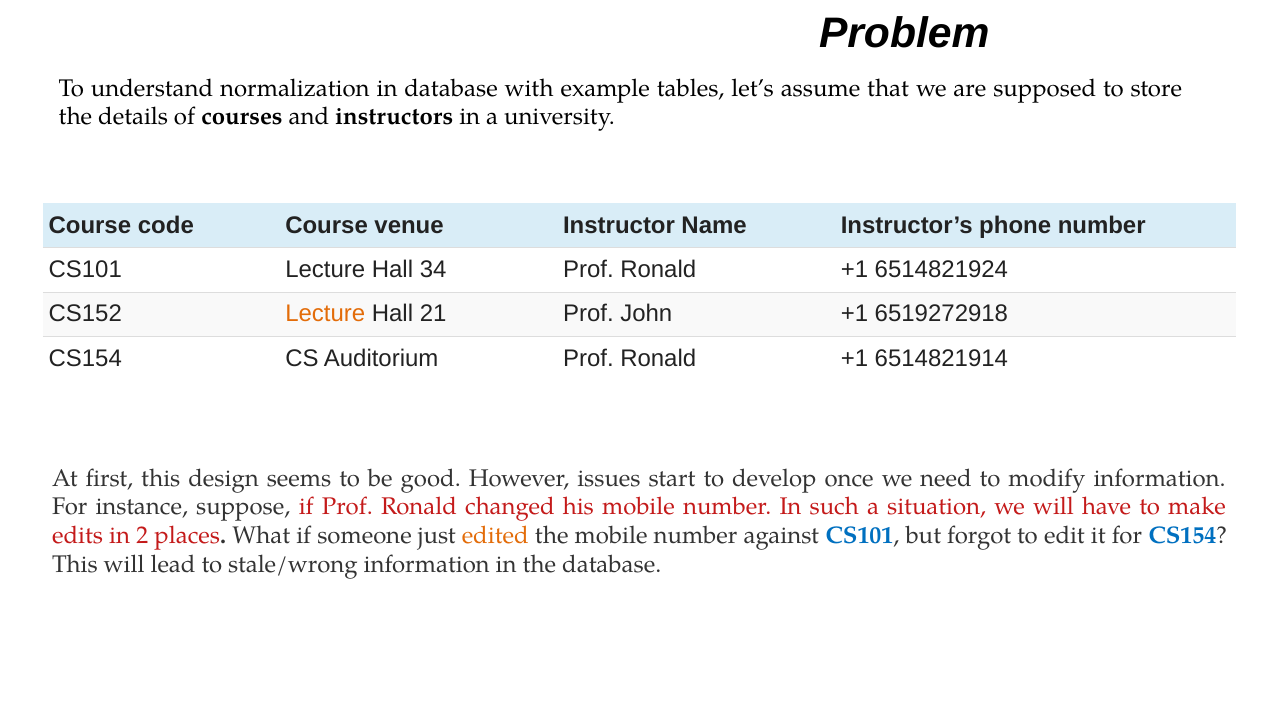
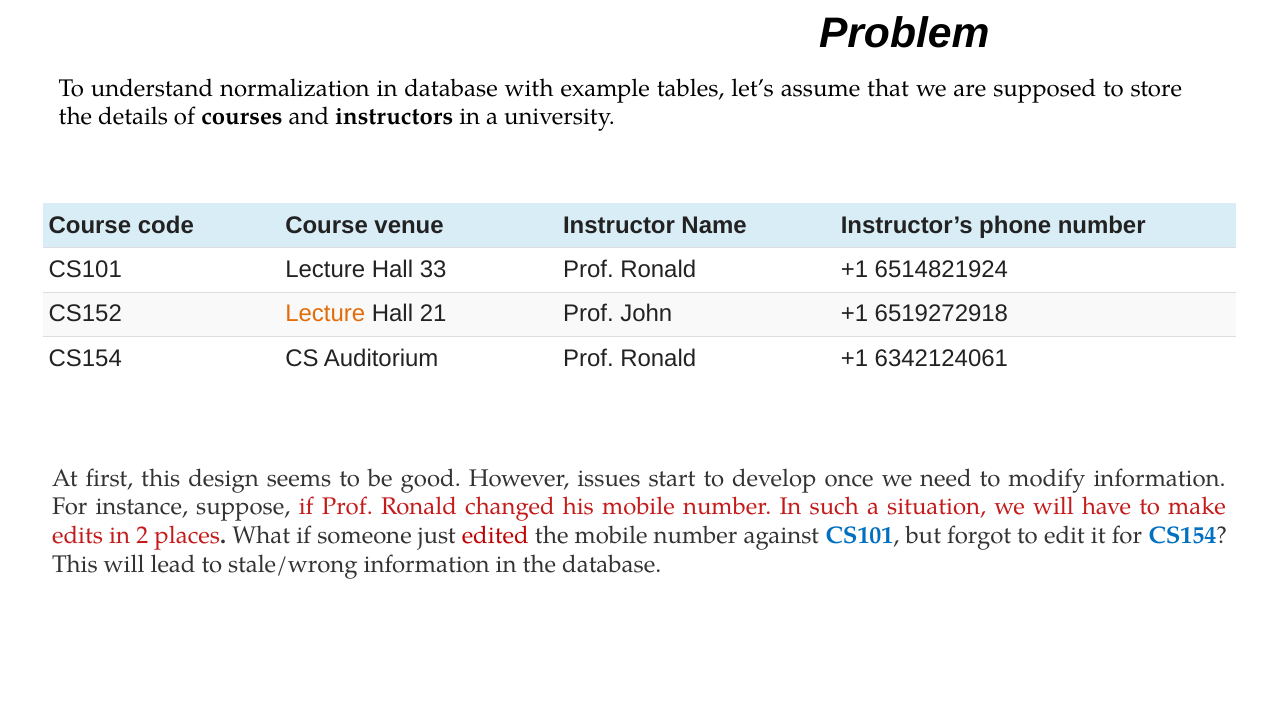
34: 34 -> 33 (433, 269)
6514821914: 6514821914 -> 6342124061 (941, 358)
edited colour: orange -> red (495, 535)
